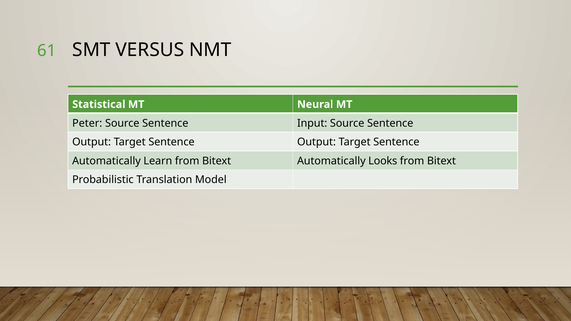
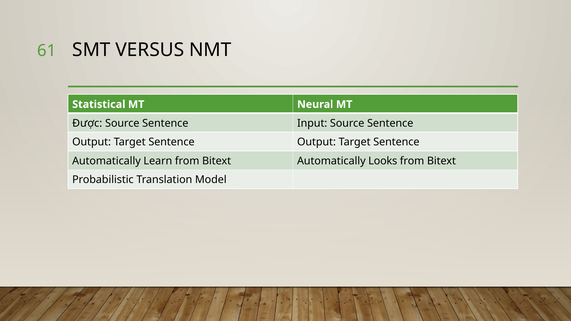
Peter: Peter -> Được (87, 123)
